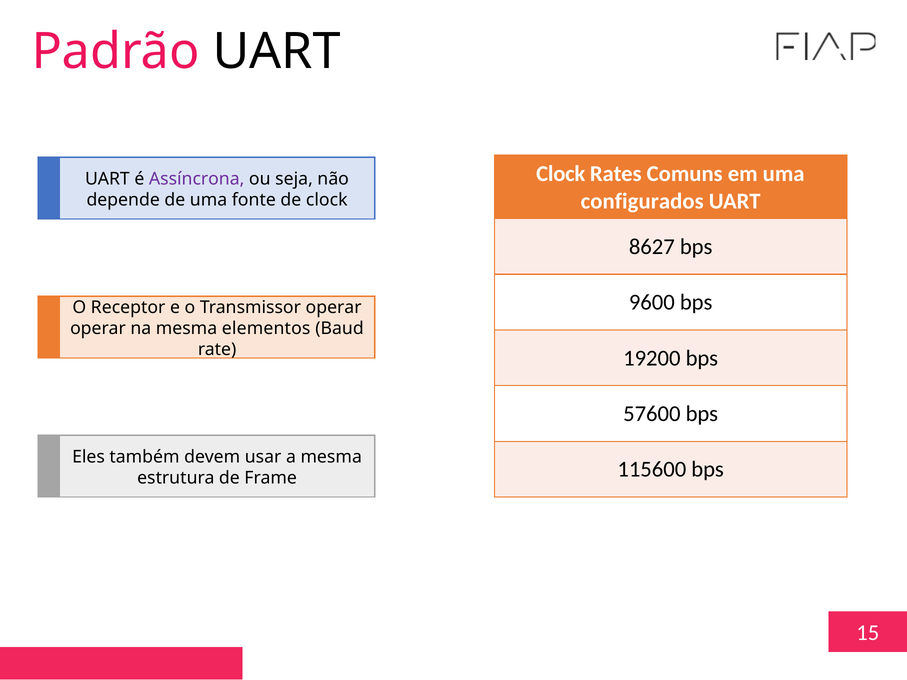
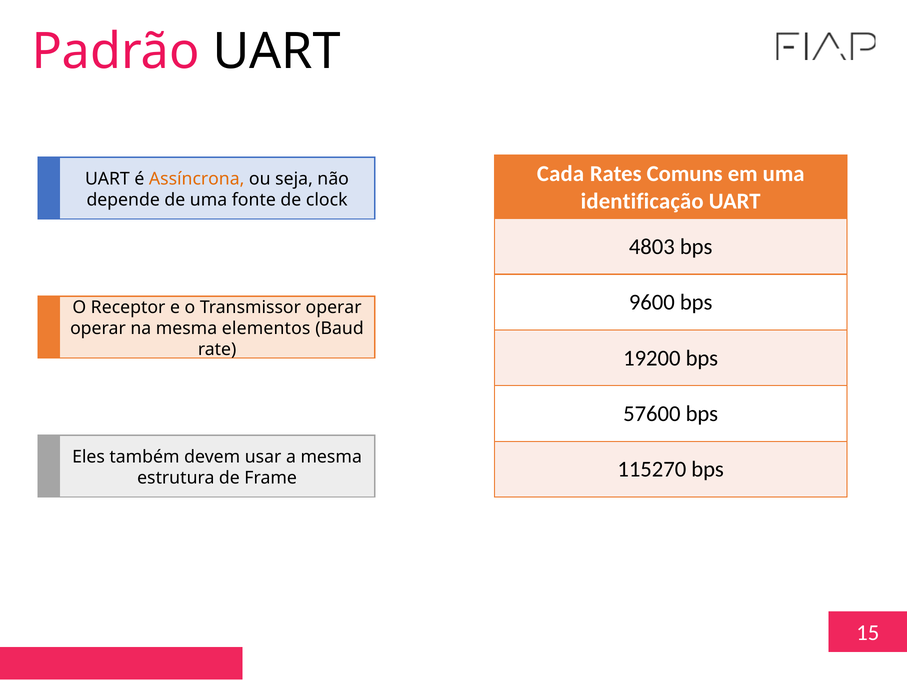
Clock: Clock -> Cada (561, 174)
Assíncrona colour: purple -> orange (197, 179)
configurados: configurados -> identificação (642, 201)
8627: 8627 -> 4803 (652, 247)
115600: 115600 -> 115270 (652, 470)
